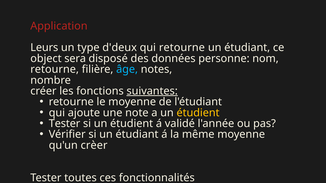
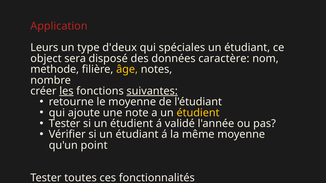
qui retourne: retourne -> spéciales (182, 48)
personne: personne -> caractère (224, 59)
retourne: retourne -> methode (55, 69)
âge colour: light blue -> yellow (127, 69)
les underline: none -> present (66, 91)
crèer: crèer -> point (94, 146)
